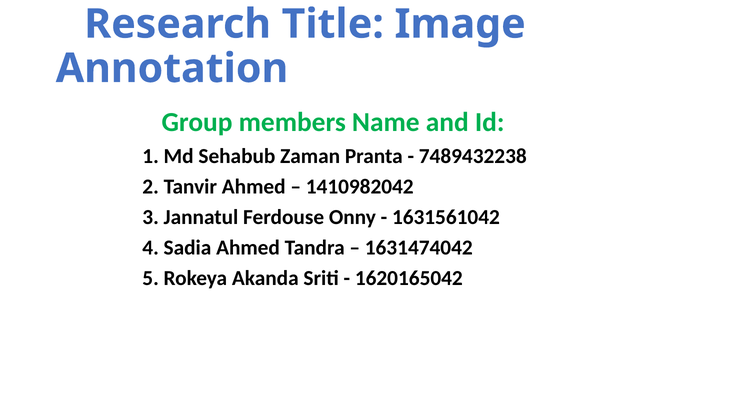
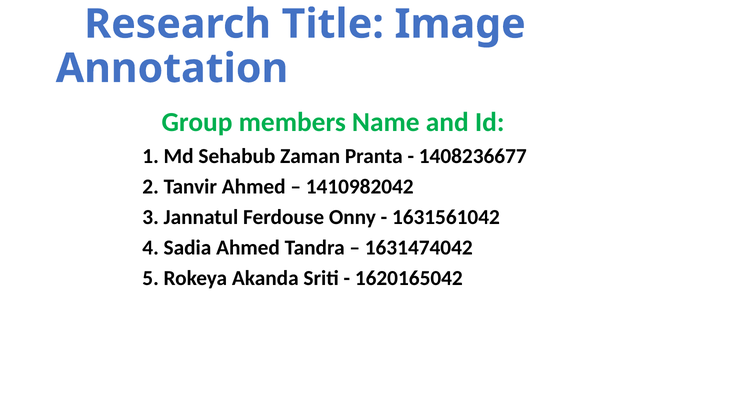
7489432238: 7489432238 -> 1408236677 (473, 156)
